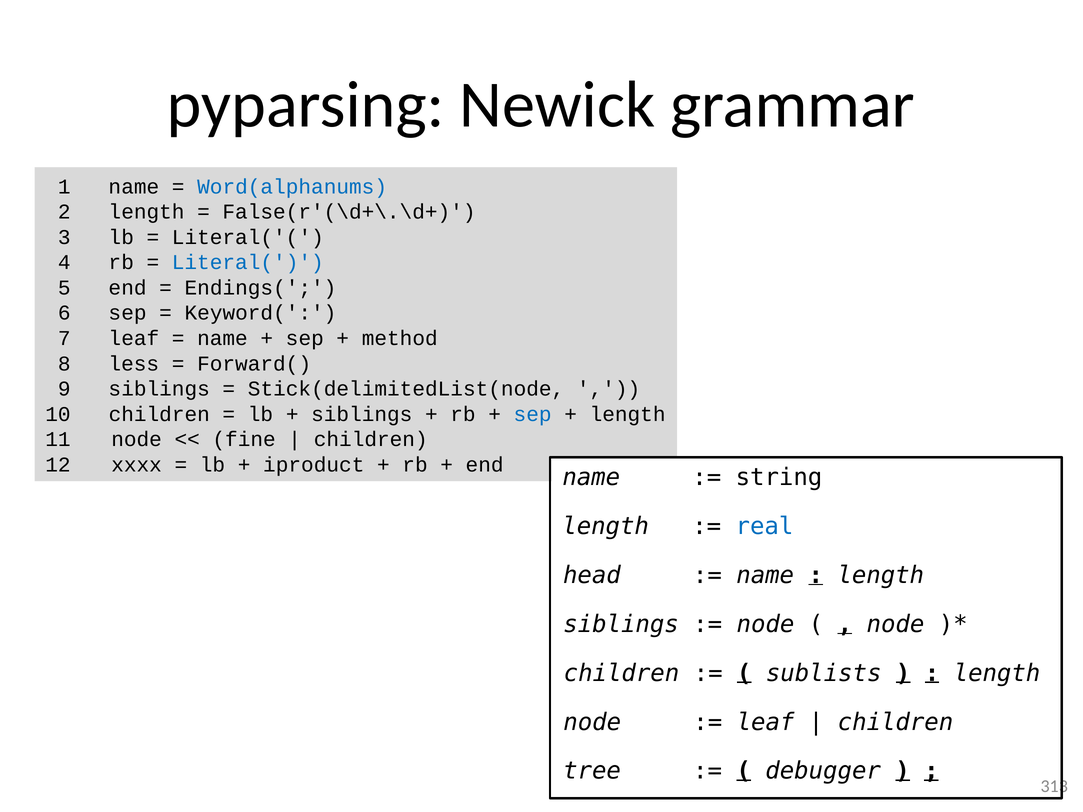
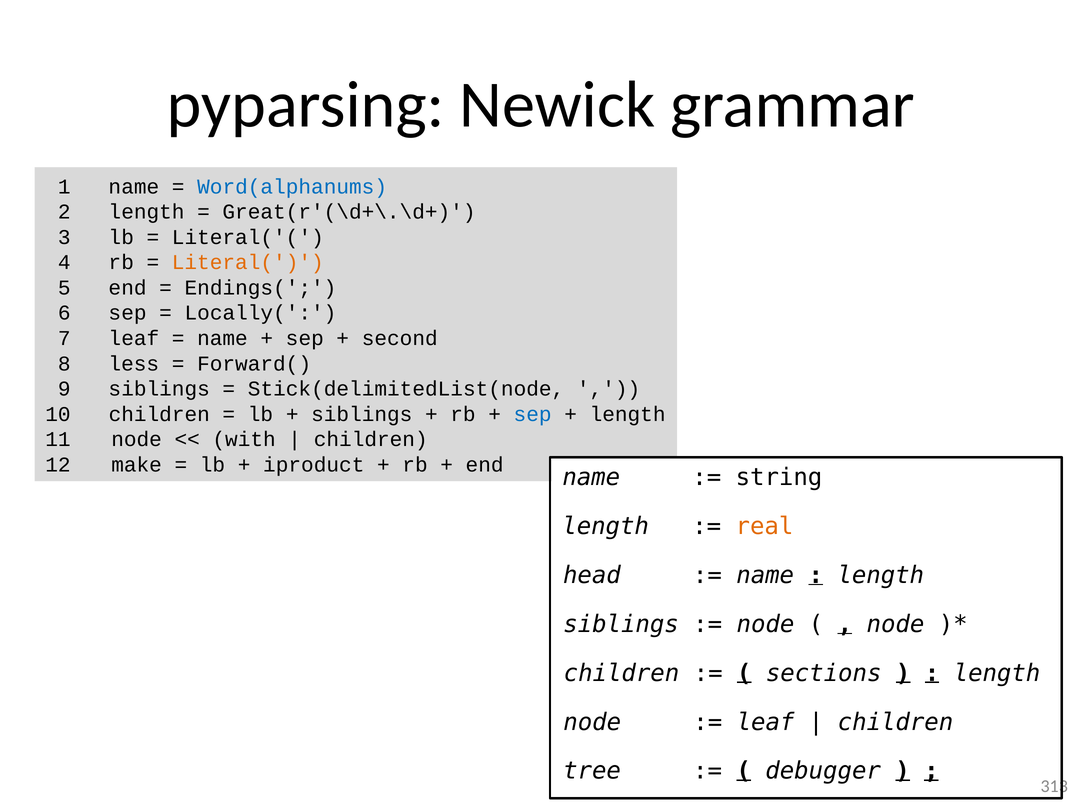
False(r'(\d+\.\d+: False(r'(\d+\.\d+ -> Great(r'(\d+\.\d+ (349, 212)
Literal( colour: blue -> orange (248, 263)
Keyword(: Keyword( -> Locally( (260, 313)
method: method -> second (400, 338)
fine: fine -> with (244, 440)
xxxx: xxxx -> make (137, 465)
real colour: blue -> orange (764, 527)
sublists: sublists -> sections (824, 673)
